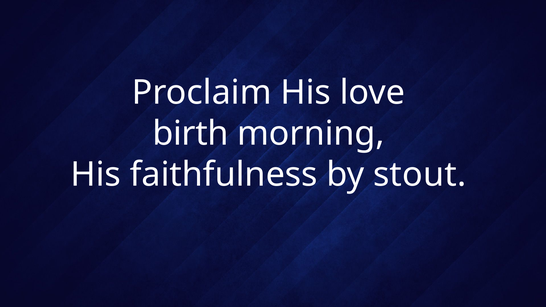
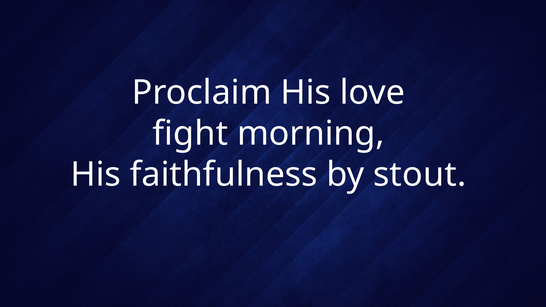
birth: birth -> fight (190, 134)
